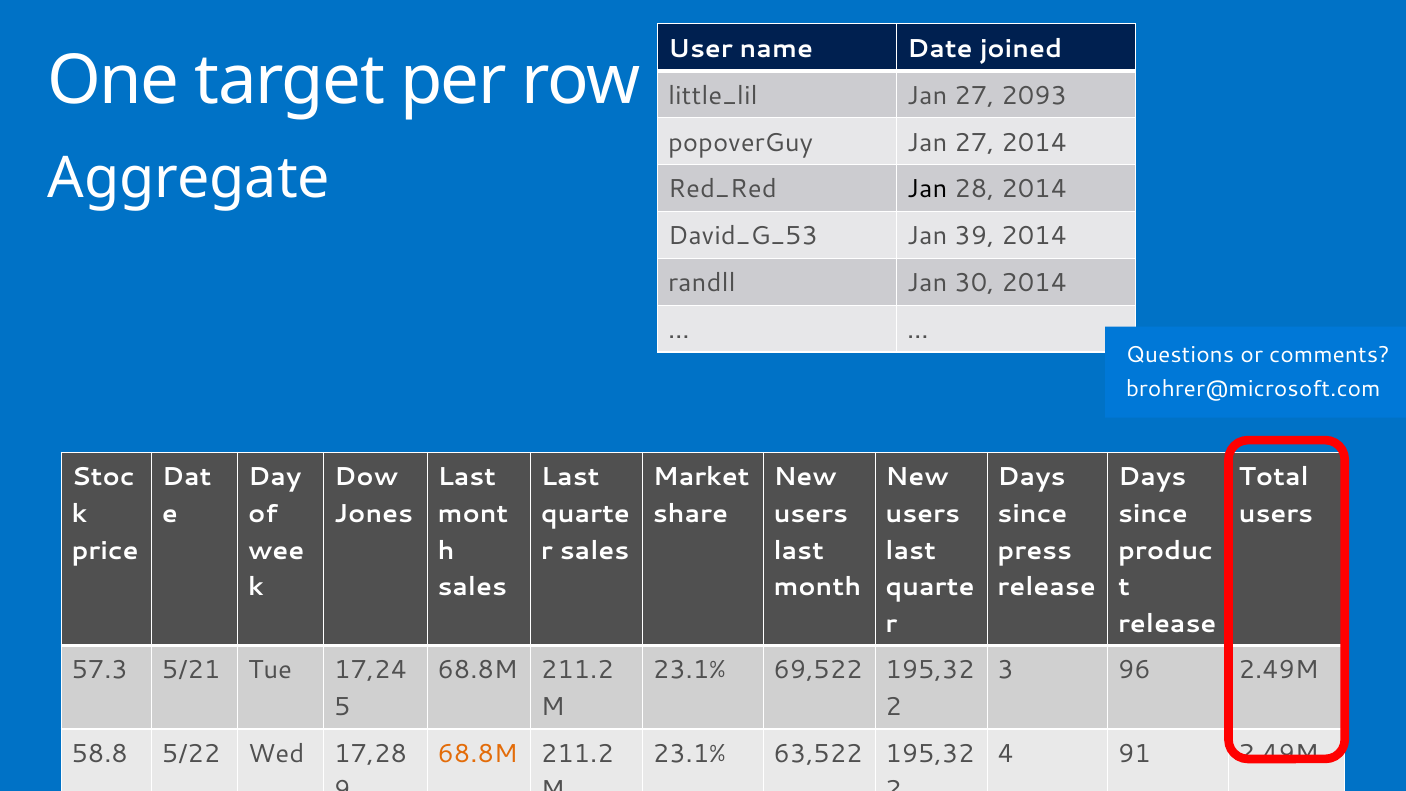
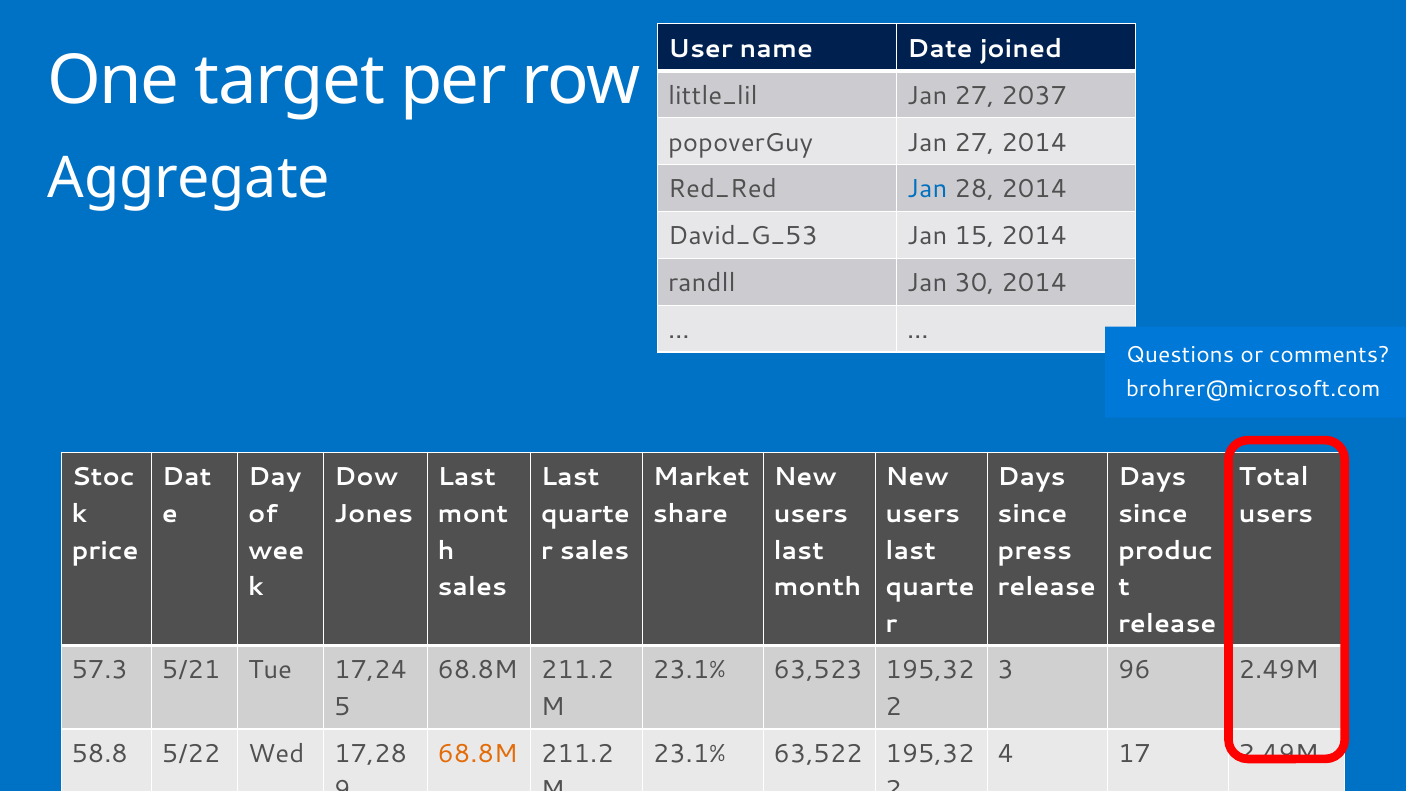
2093: 2093 -> 2037 (1034, 96)
Jan colour: black -> blue (927, 189)
39: 39 -> 15 (974, 236)
69,522: 69,522 -> 63,523 (818, 670)
91: 91 -> 17 (1134, 754)
